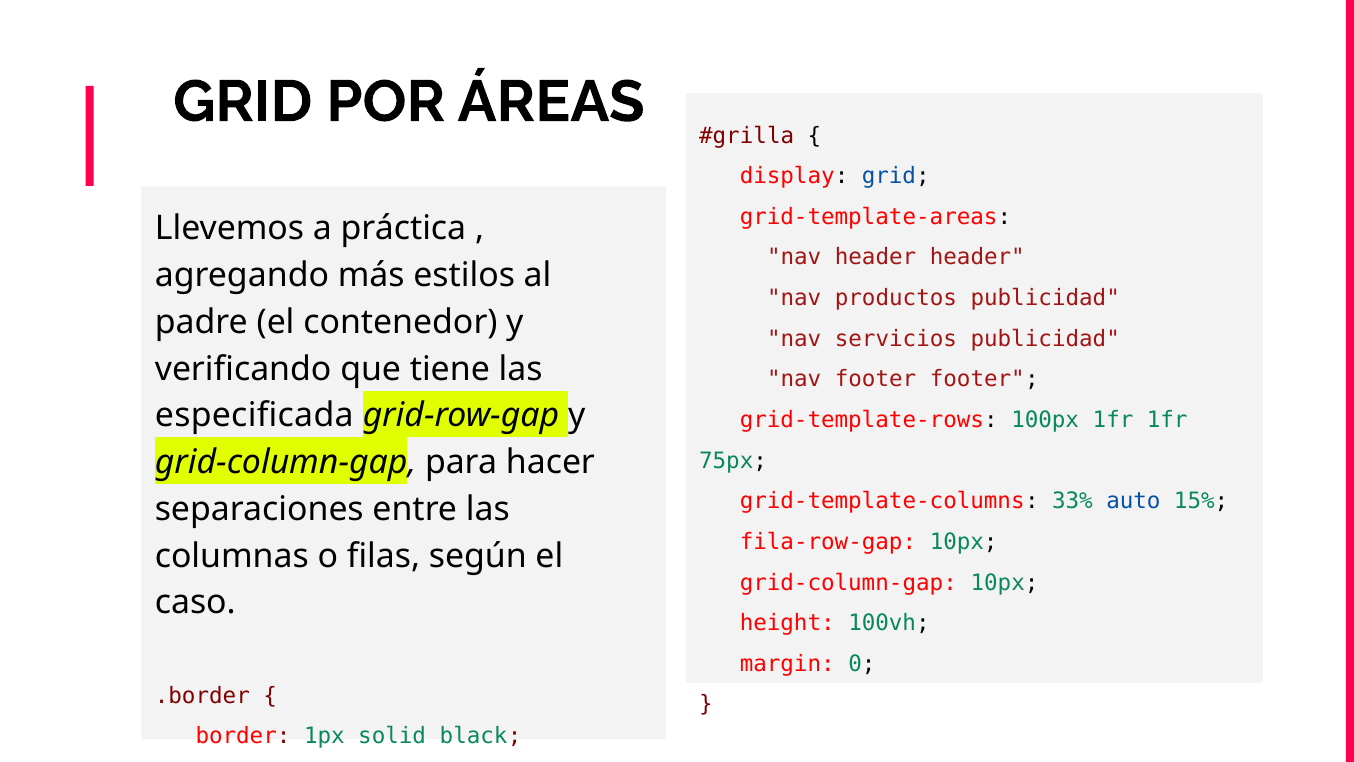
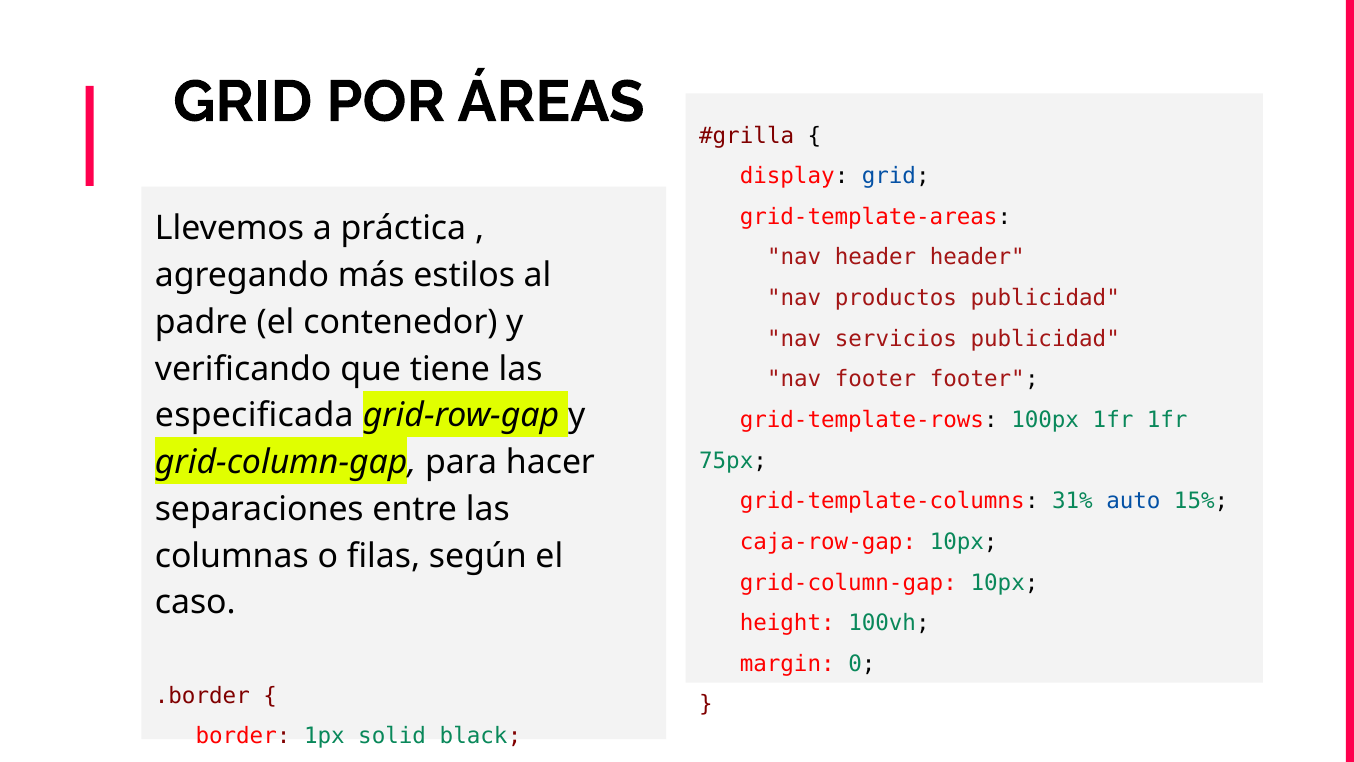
33%: 33% -> 31% (1072, 501)
fila-row-gap: fila-row-gap -> caja-row-gap (828, 542)
